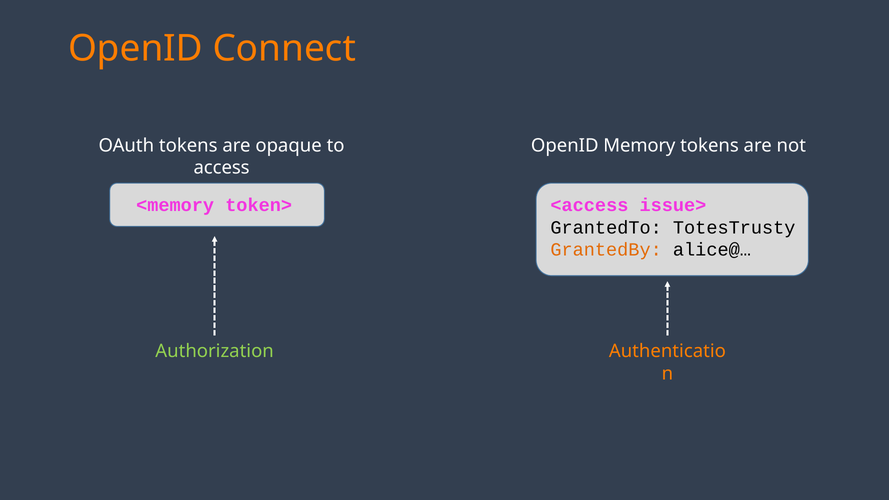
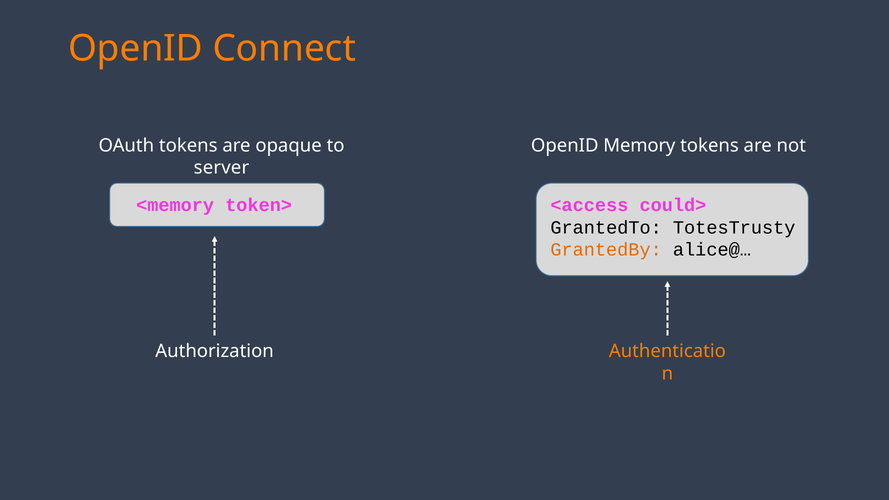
access: access -> server (221, 168)
issue>: issue> -> could> (673, 205)
Authorization colour: light green -> white (215, 351)
